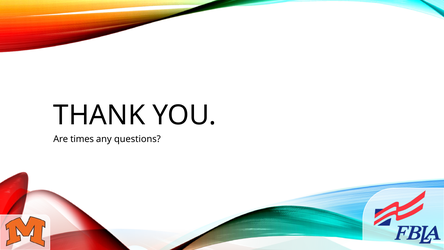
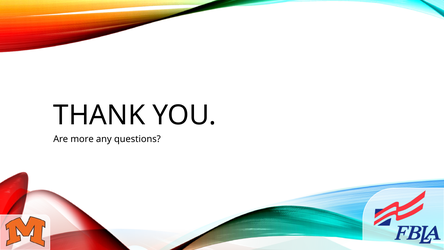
times: times -> more (82, 139)
